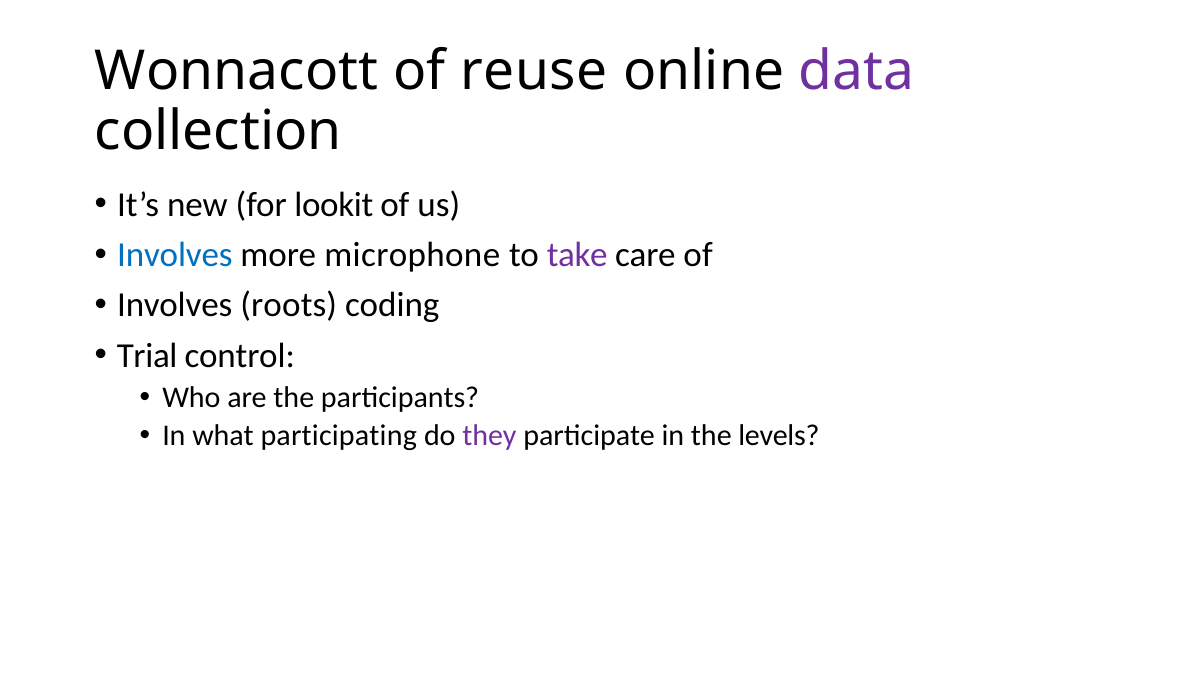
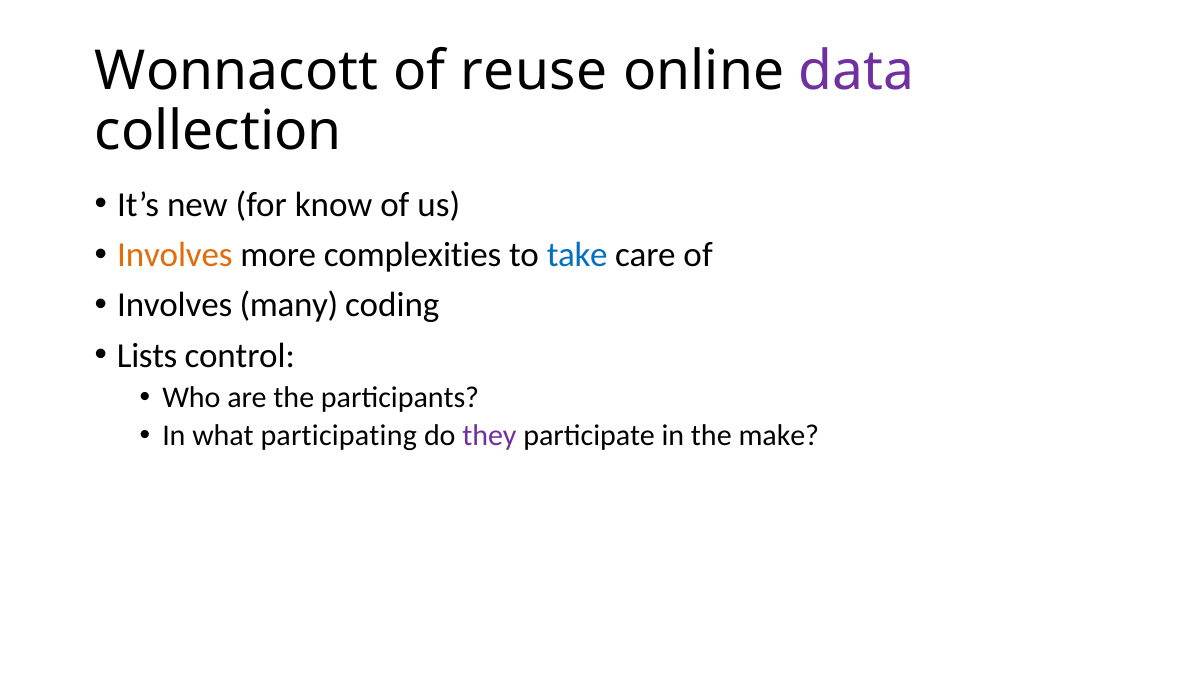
lookit: lookit -> know (334, 205)
Involves colour: blue -> orange (175, 255)
microphone: microphone -> complexities (413, 255)
take colour: purple -> blue (577, 255)
roots: roots -> many (289, 305)
Trial: Trial -> Lists (147, 356)
levels: levels -> make (779, 436)
